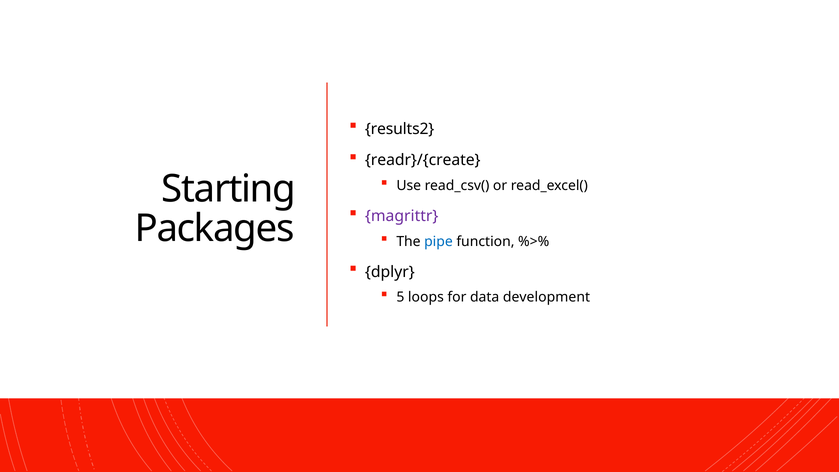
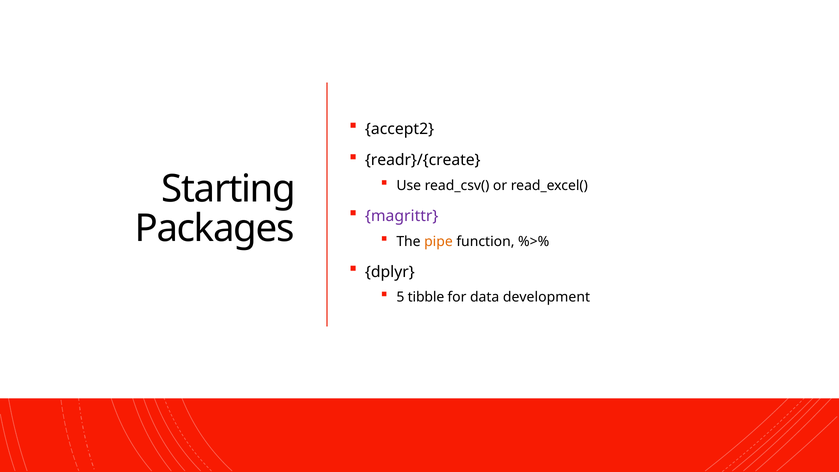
results2: results2 -> accept2 (400, 129)
pipe colour: blue -> orange (438, 241)
loops: loops -> tibble (426, 297)
